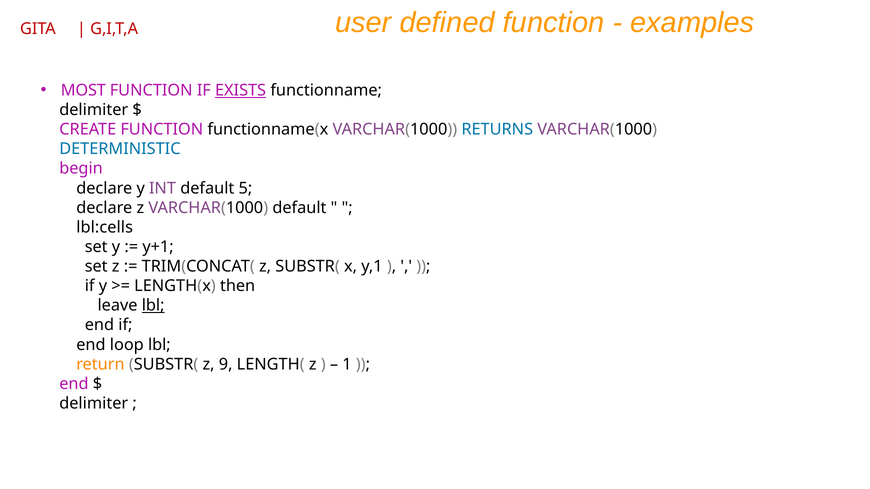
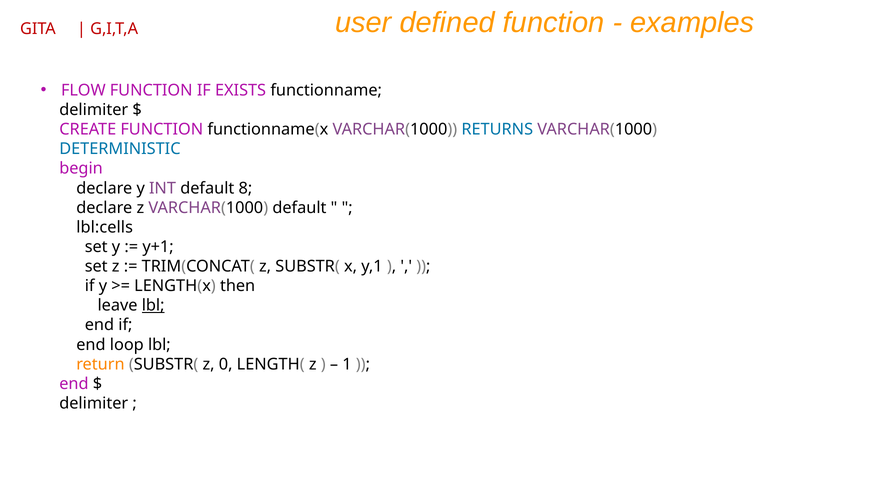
MOST: MOST -> FLOW (83, 90)
EXISTS underline: present -> none (241, 90)
5: 5 -> 8 (245, 188)
9: 9 -> 0 (226, 364)
